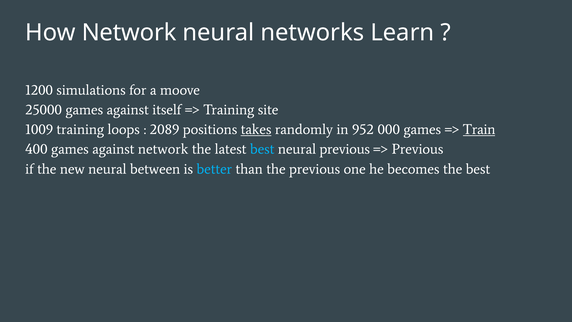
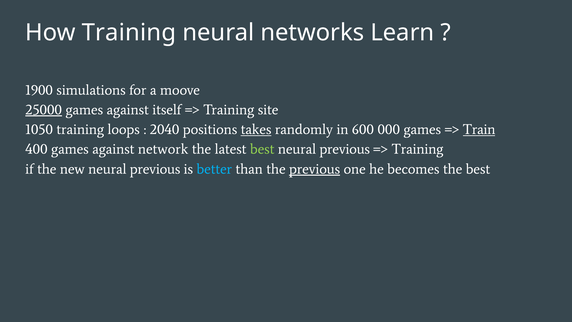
How Network: Network -> Training (129, 33)
1200: 1200 -> 1900 (39, 90)
25000 underline: none -> present (44, 110)
1009: 1009 -> 1050 (39, 129)
2089: 2089 -> 2040 (165, 129)
952: 952 -> 600 (363, 129)
best colour: light blue -> light green (262, 149)
Previous: Previous -> Training (418, 149)
new neural between: between -> previous (155, 169)
previous underline: none -> present (315, 169)
